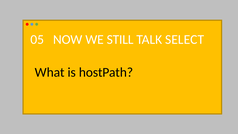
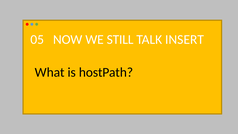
SELECT: SELECT -> INSERT (185, 39)
